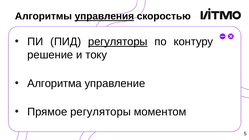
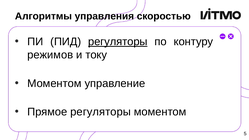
управления underline: present -> none (104, 16)
решение: решение -> режимов (50, 55)
Алгоритма: Алгоритма -> Моментом (54, 83)
